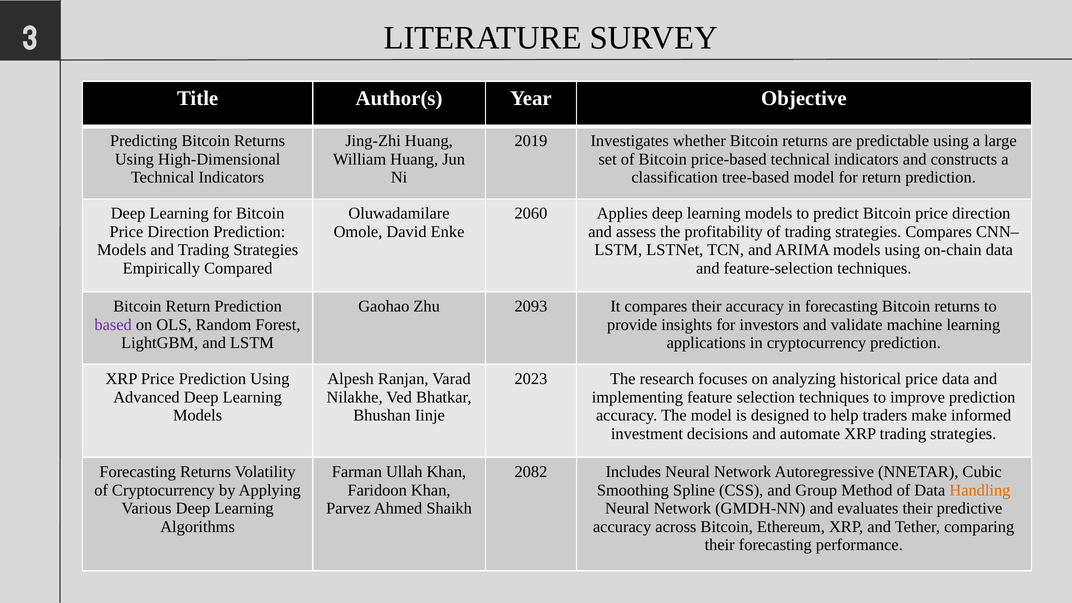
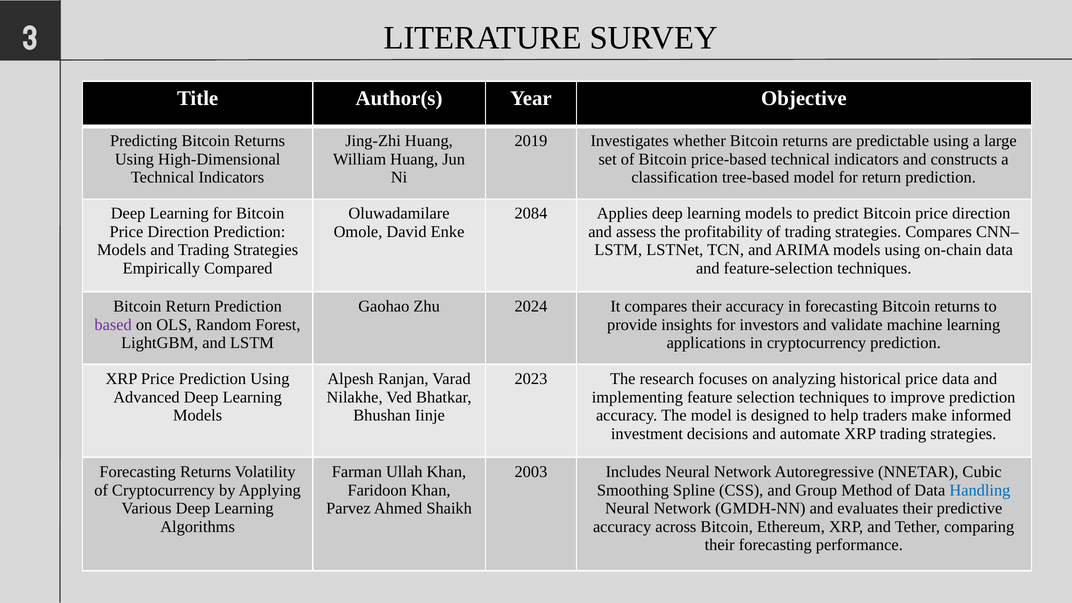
2060: 2060 -> 2084 (531, 214)
2093: 2093 -> 2024 (531, 306)
2082: 2082 -> 2003 (531, 472)
Handling colour: orange -> blue (980, 490)
